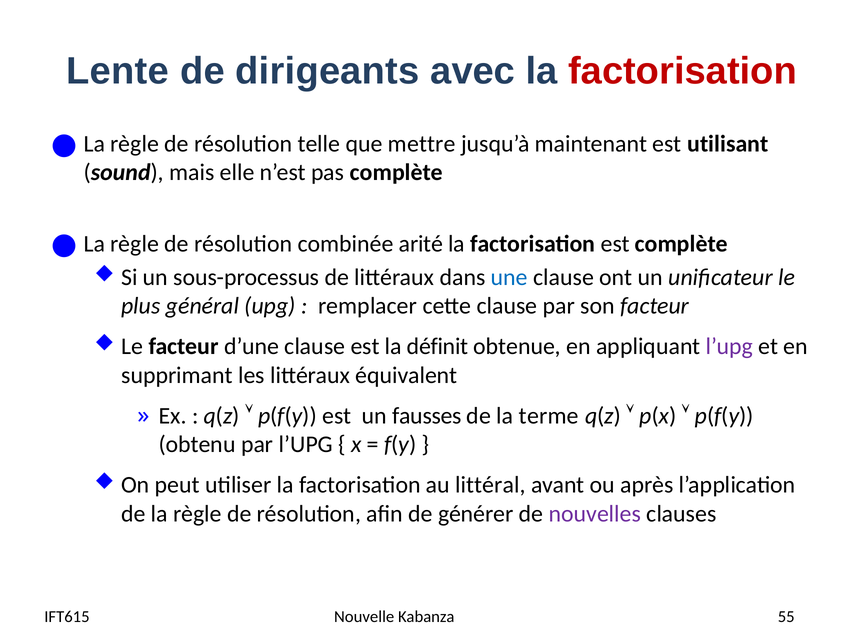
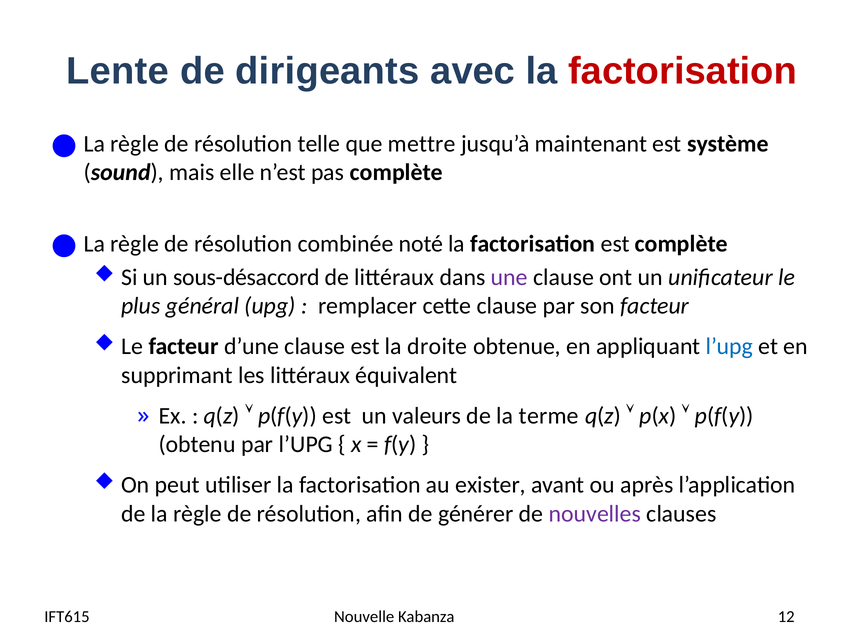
utilisant: utilisant -> système (728, 144)
arité: arité -> noté (421, 244)
sous-processus: sous-processus -> sous-désaccord (246, 277)
une colour: blue -> purple (509, 277)
définit: définit -> droite (437, 346)
l’upg colour: purple -> blue (729, 346)
fausses: fausses -> valeurs (427, 415)
littéral: littéral -> exister (491, 485)
55: 55 -> 12 (786, 616)
